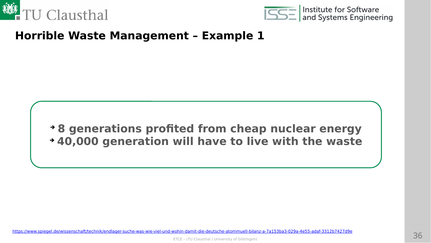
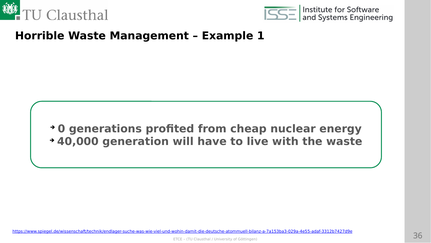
8: 8 -> 0 (61, 129)
